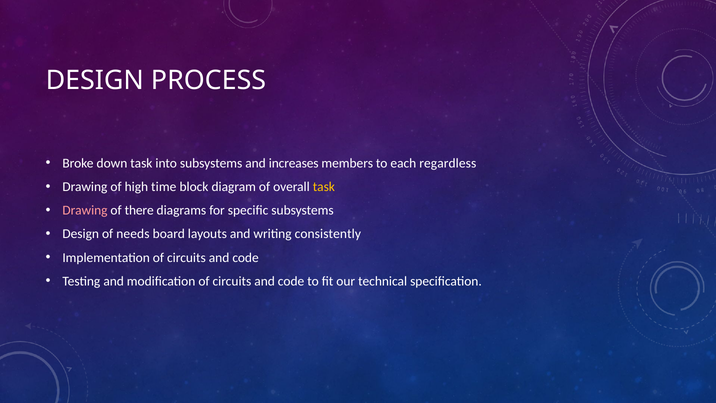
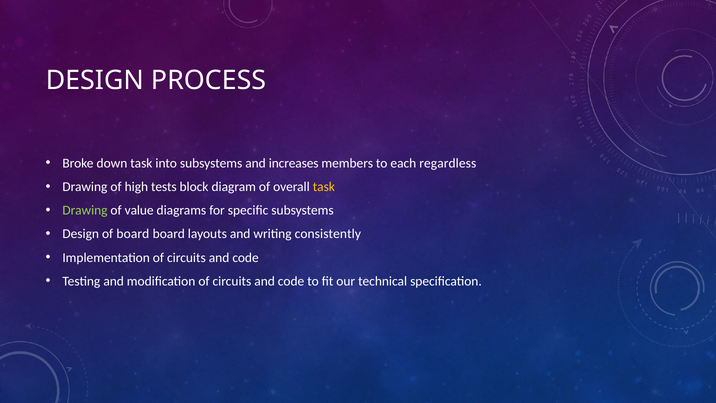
time: time -> tests (164, 187)
Drawing colour: pink -> light green (85, 210)
there: there -> value (139, 210)
of needs: needs -> board (133, 234)
